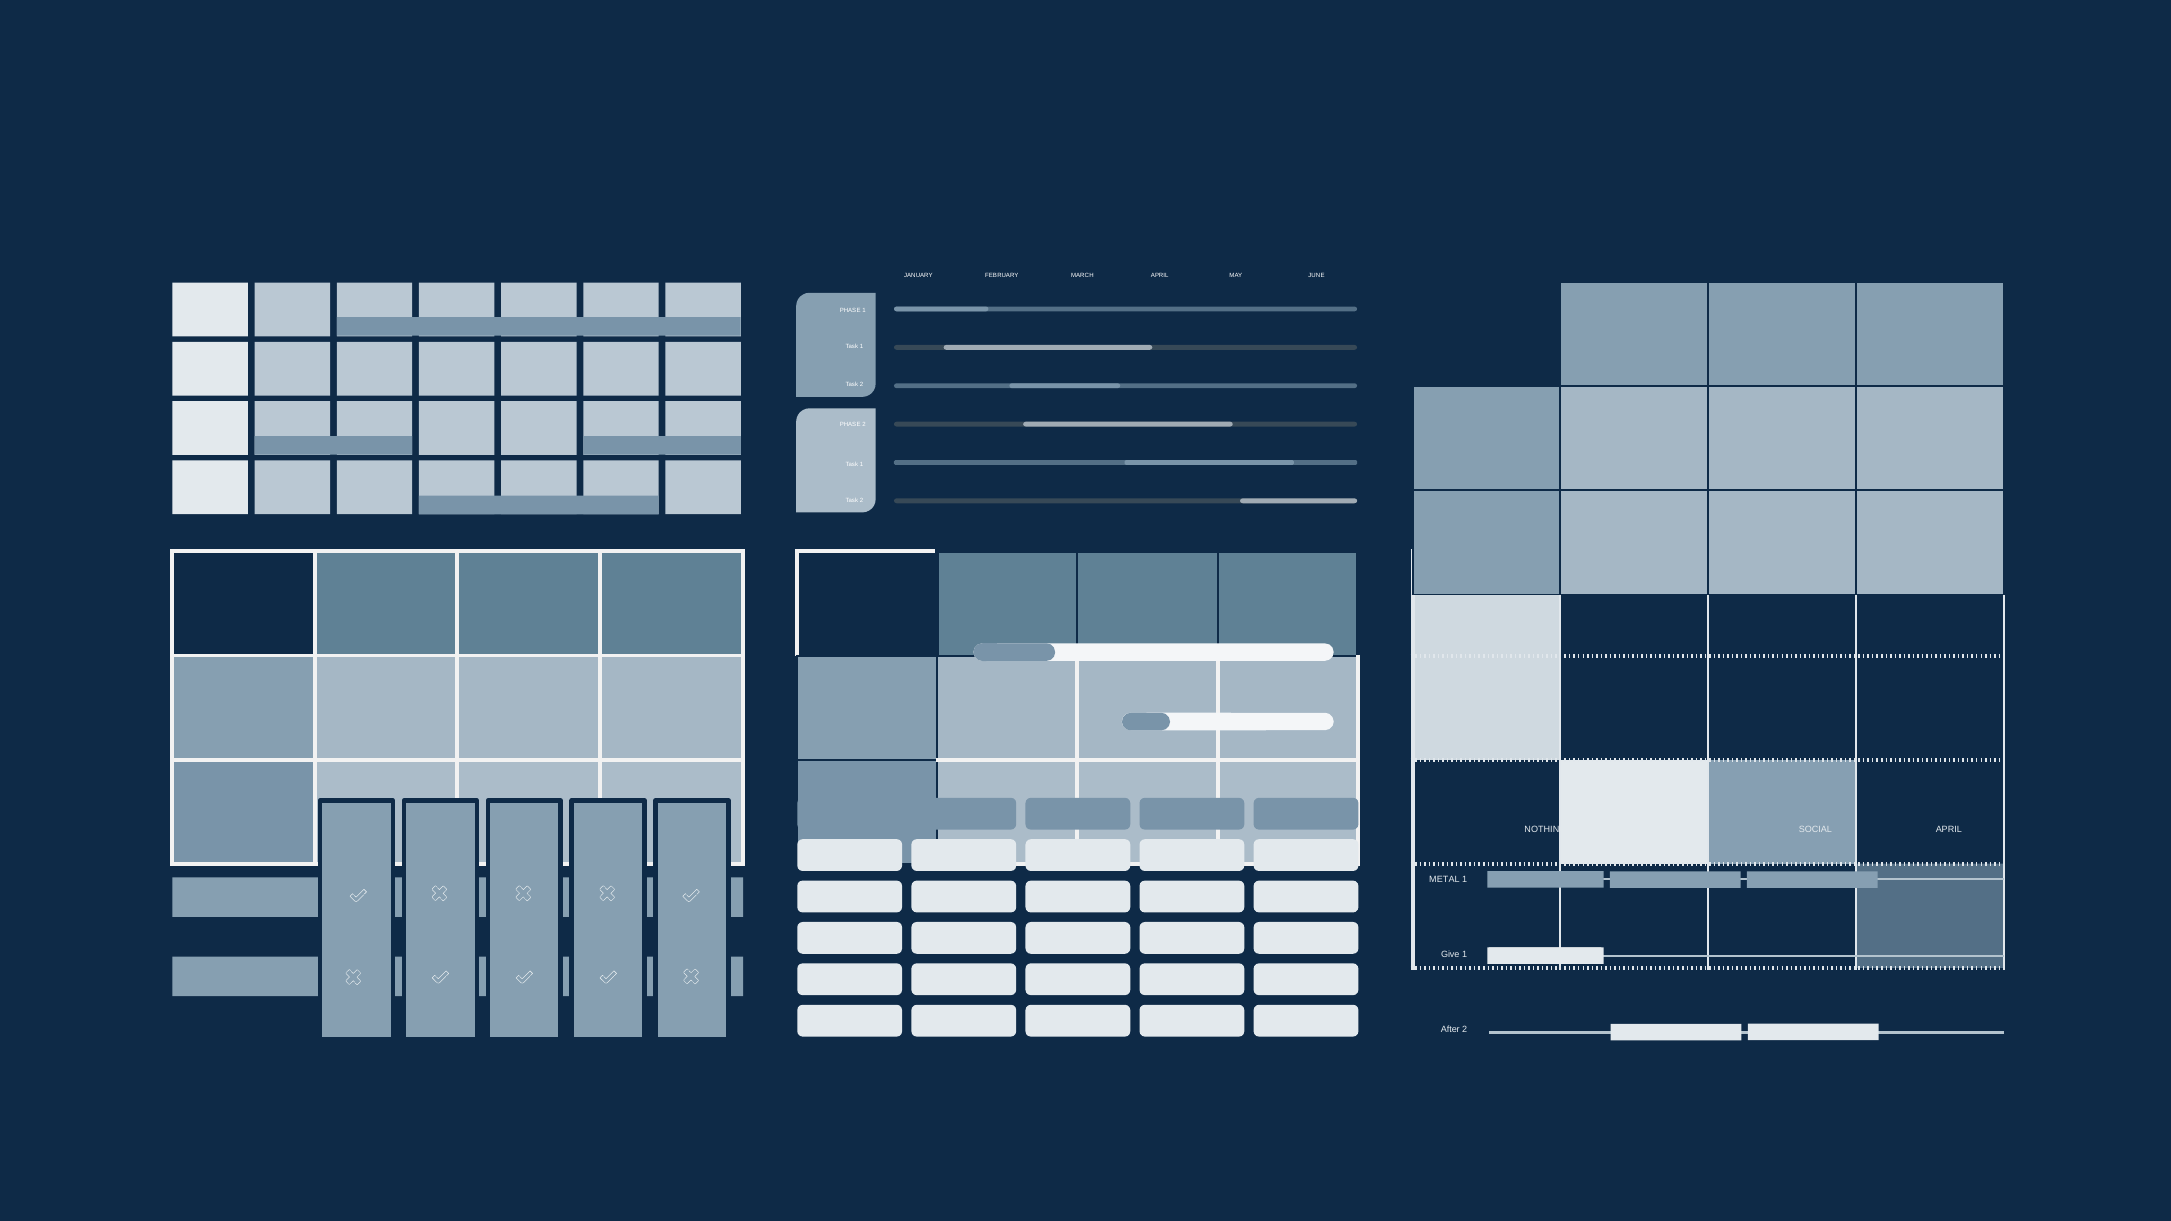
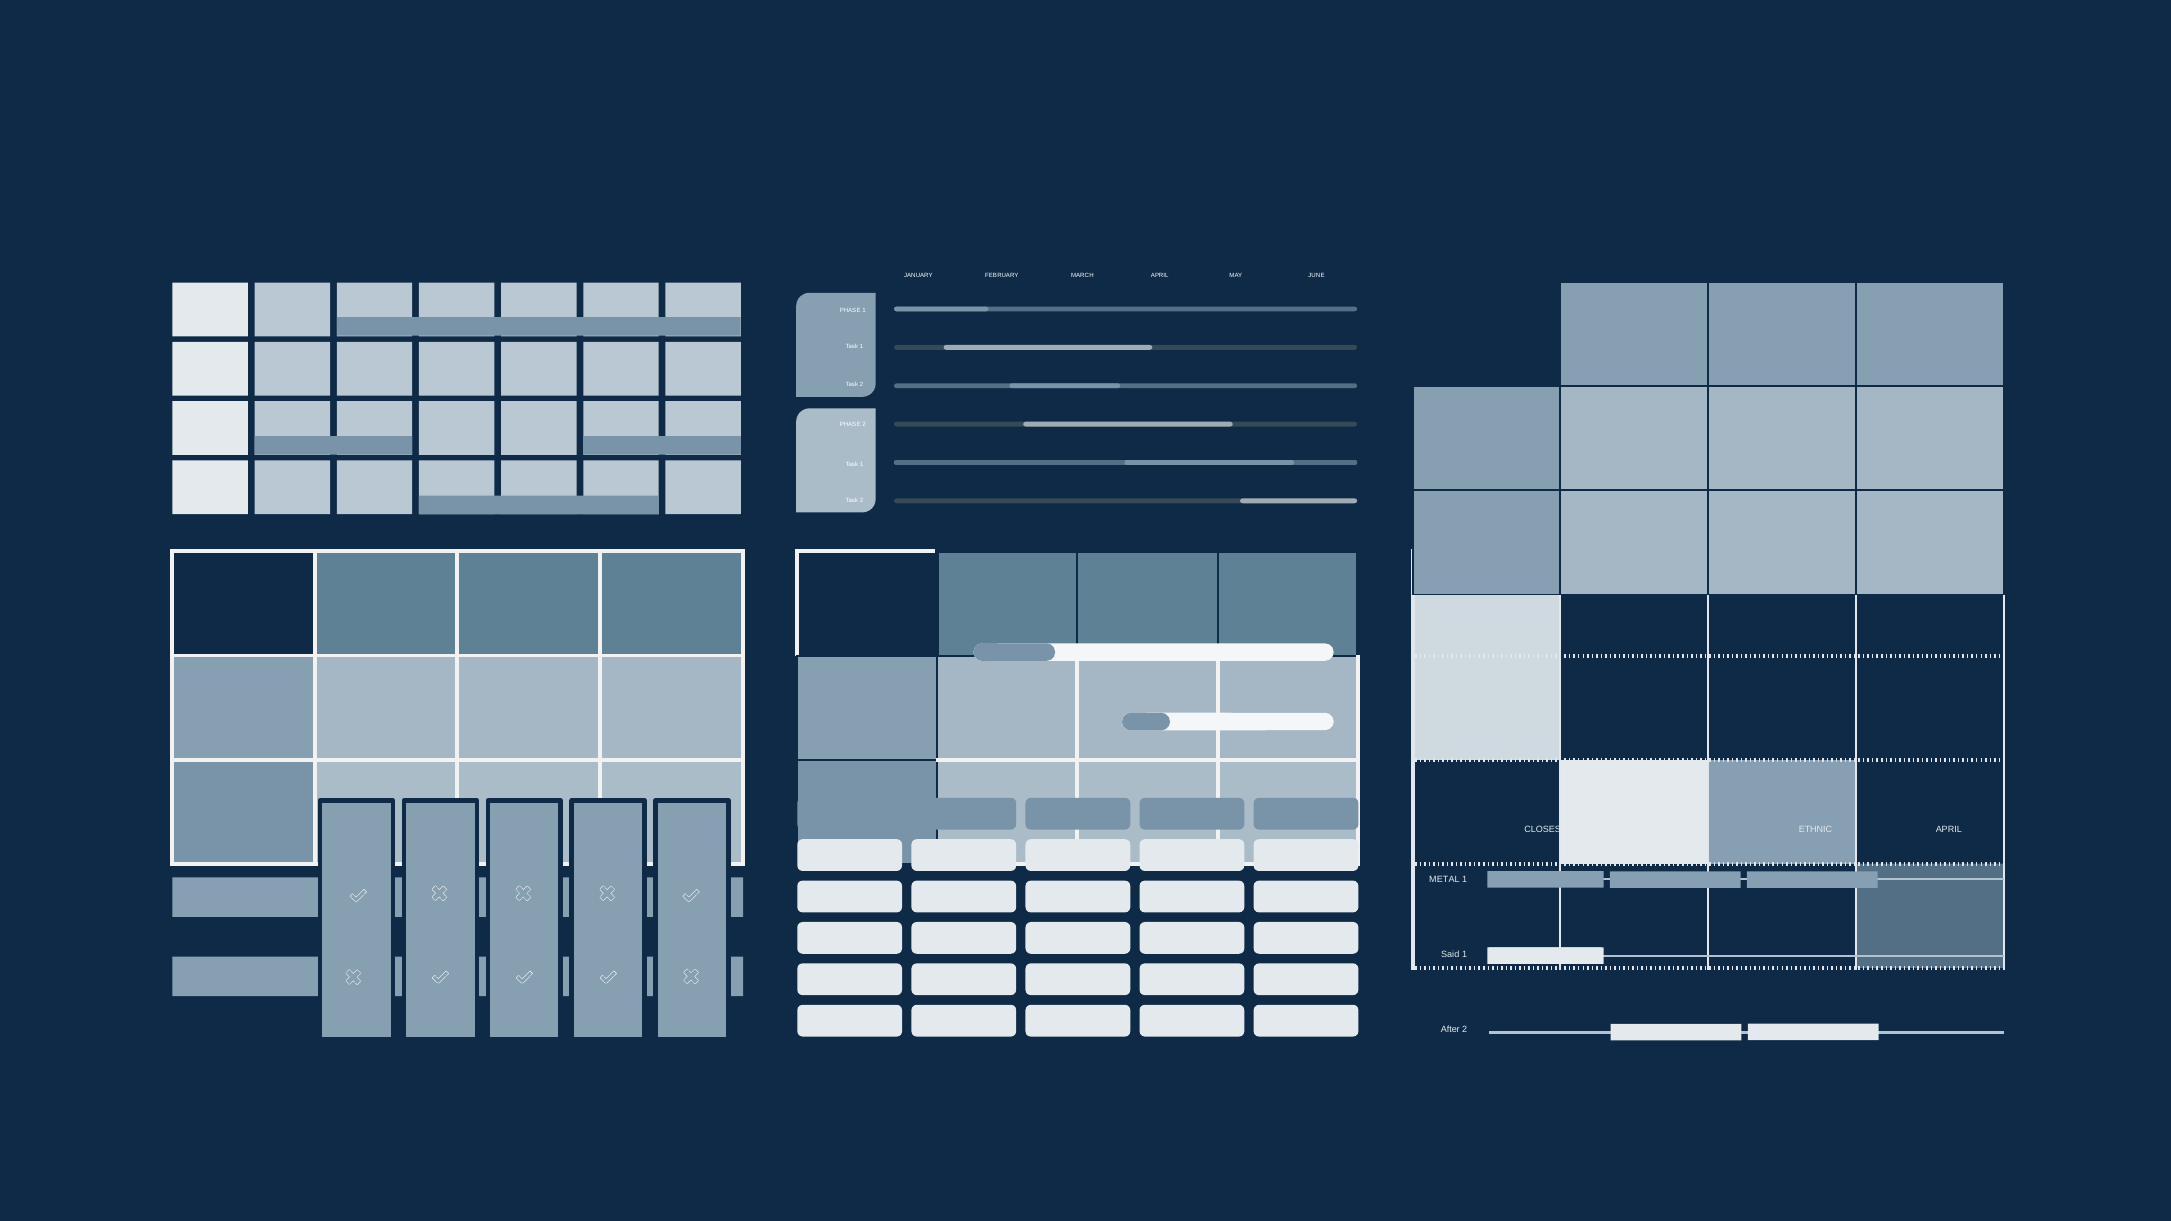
NOTHING: NOTHING -> CLOSEST (1545, 830)
SOCIAL: SOCIAL -> ETHNIC (1815, 830)
Give: Give -> Said (1450, 955)
